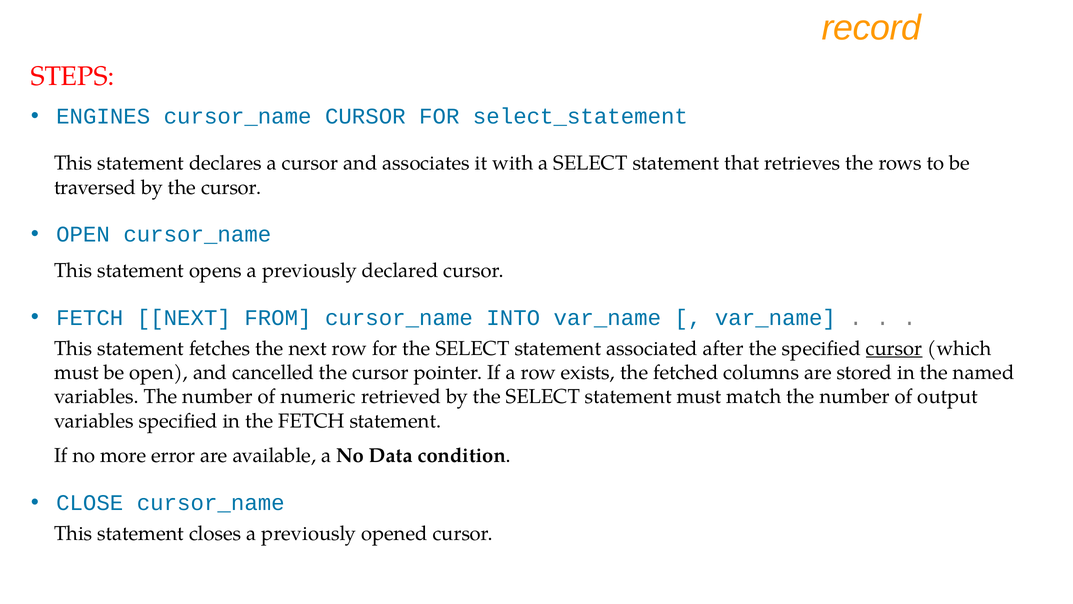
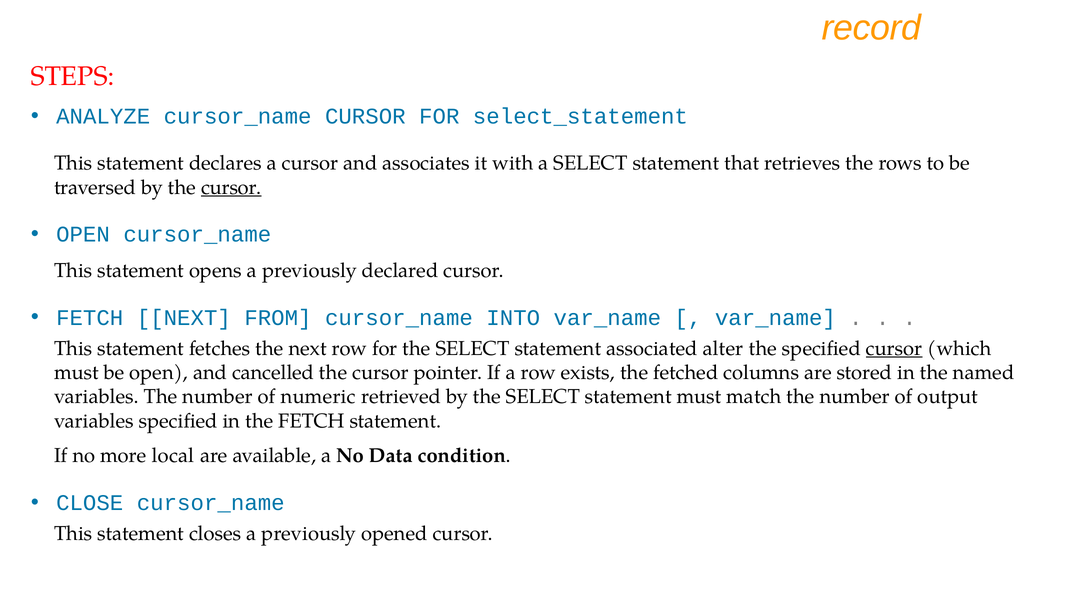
ENGINES: ENGINES -> ANALYZE (103, 116)
cursor underline: none -> present (231, 187)
after: after -> alter (723, 348)
error: error -> local (173, 455)
